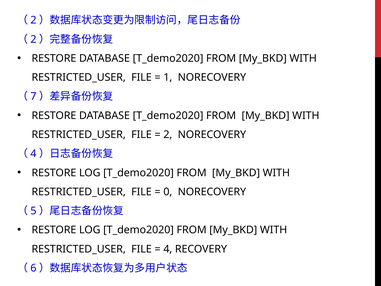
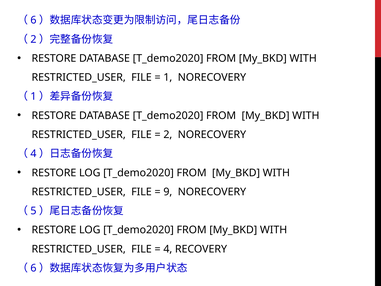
2: 2 -> 6 (33, 20)
7: 7 -> 1 (33, 96)
0: 0 -> 9 (168, 192)
